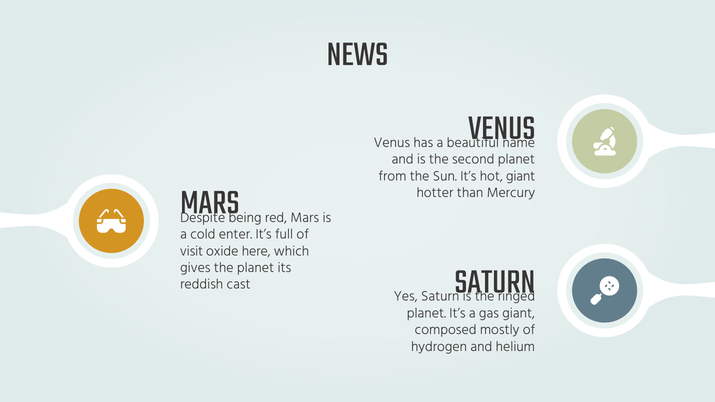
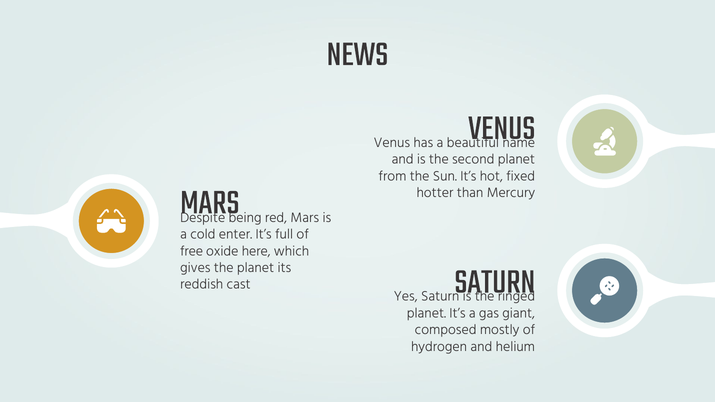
hot giant: giant -> fixed (521, 176)
visit: visit -> free (192, 251)
